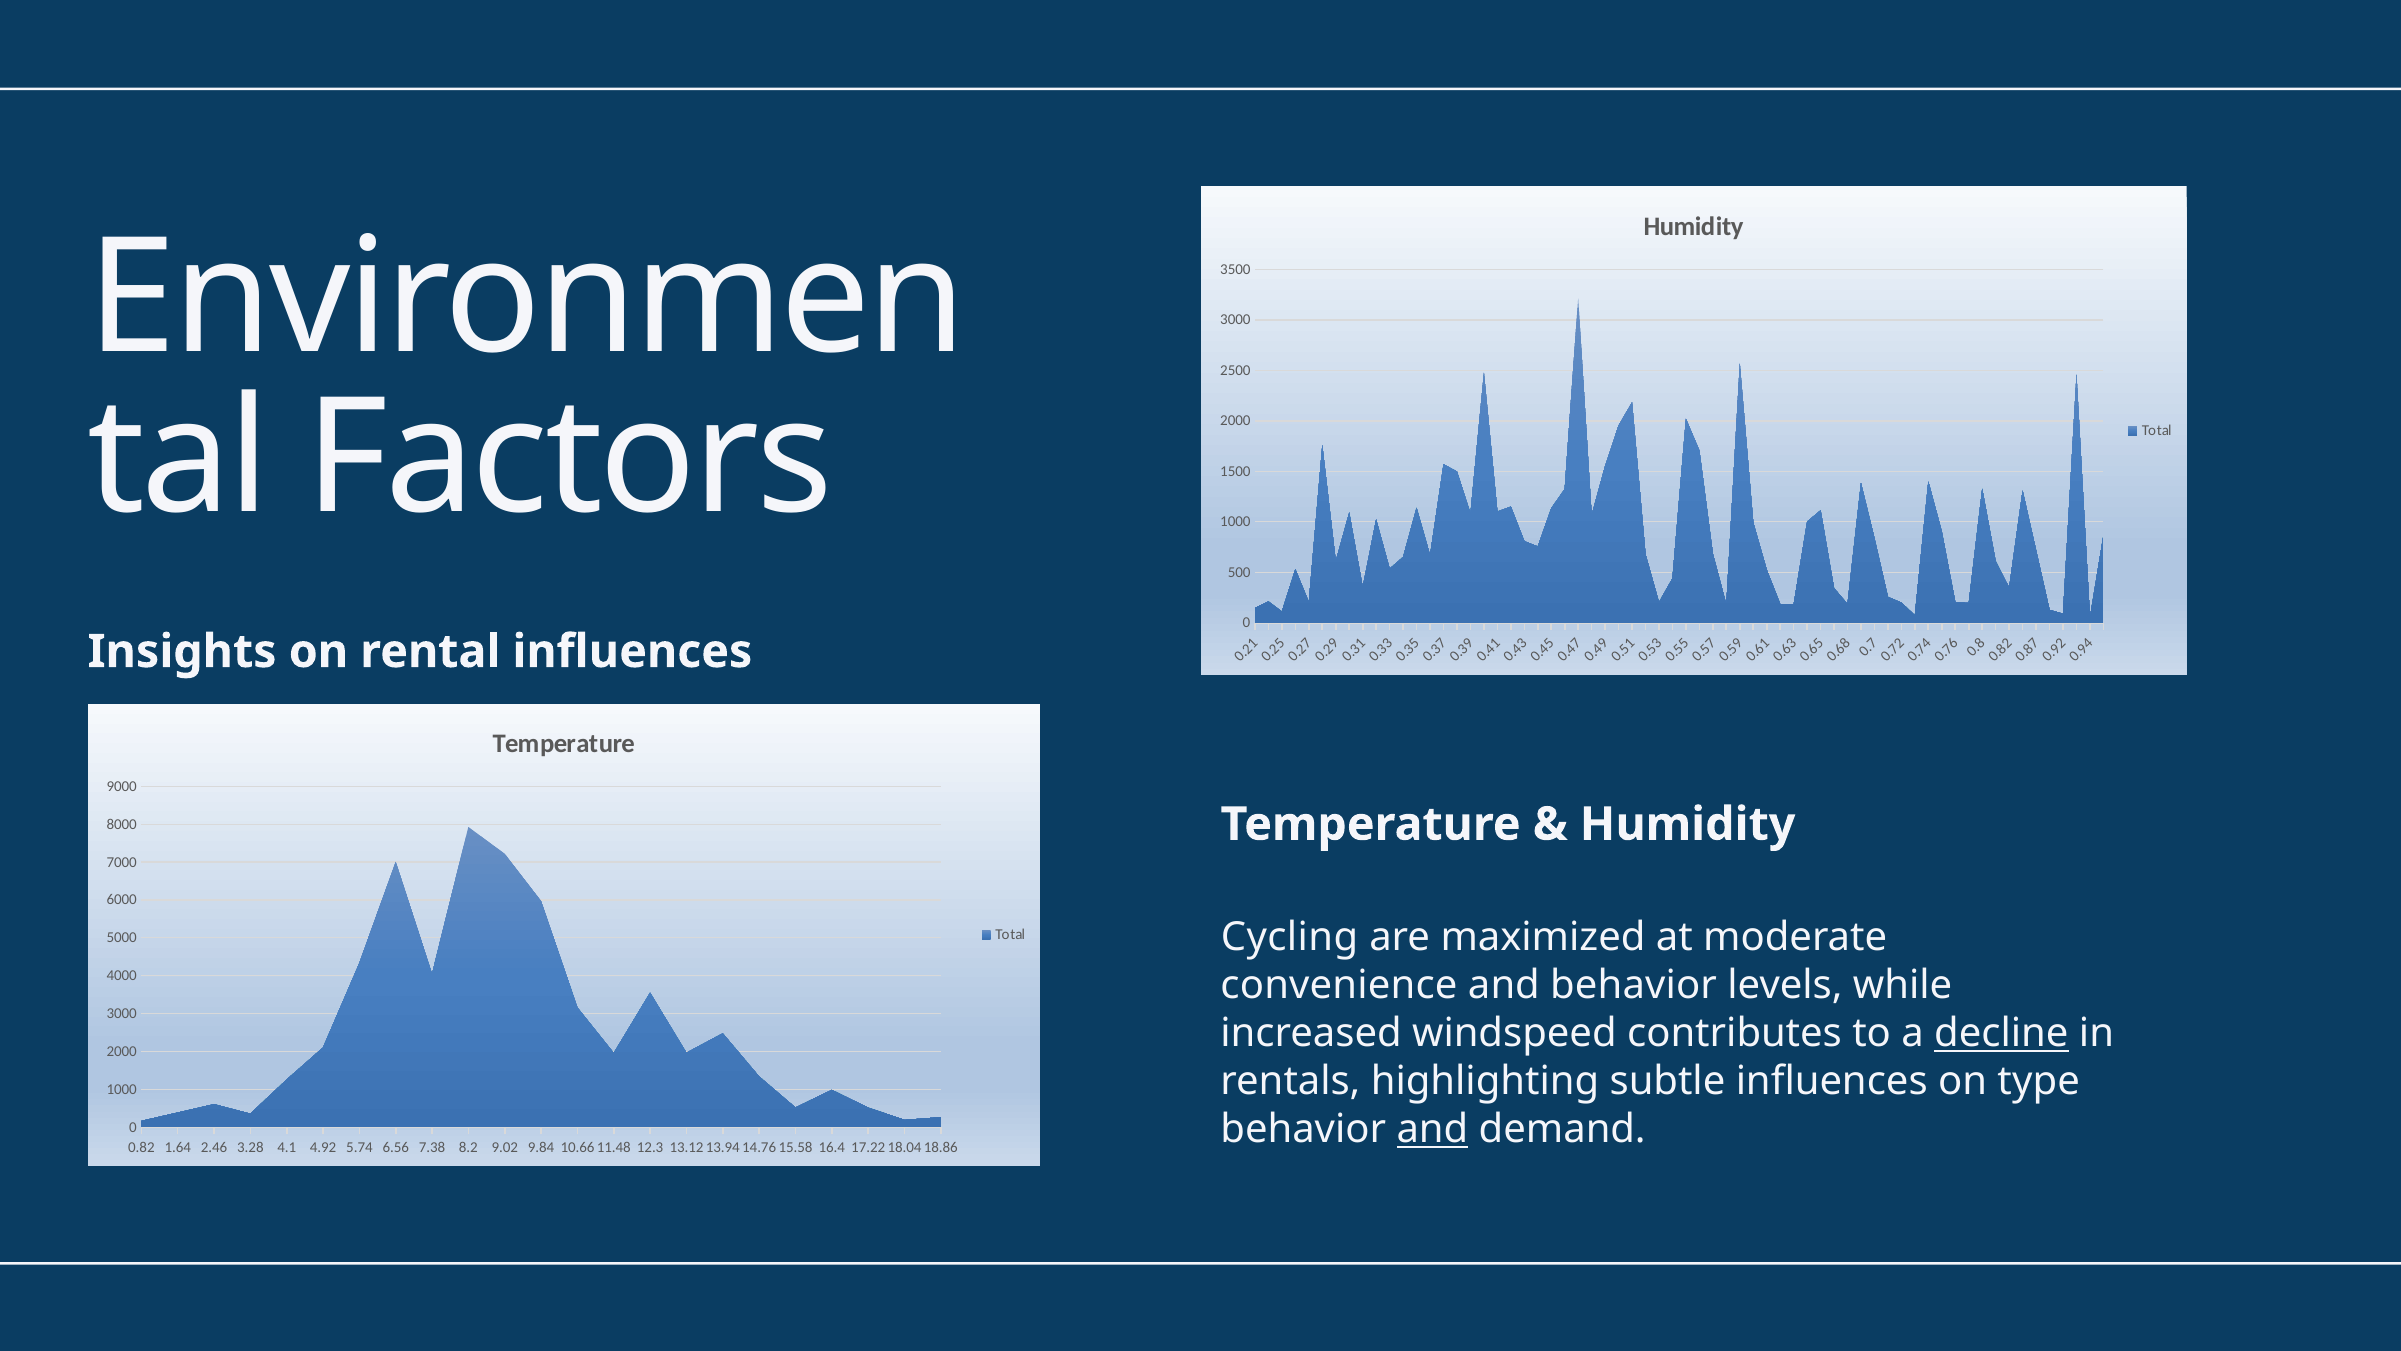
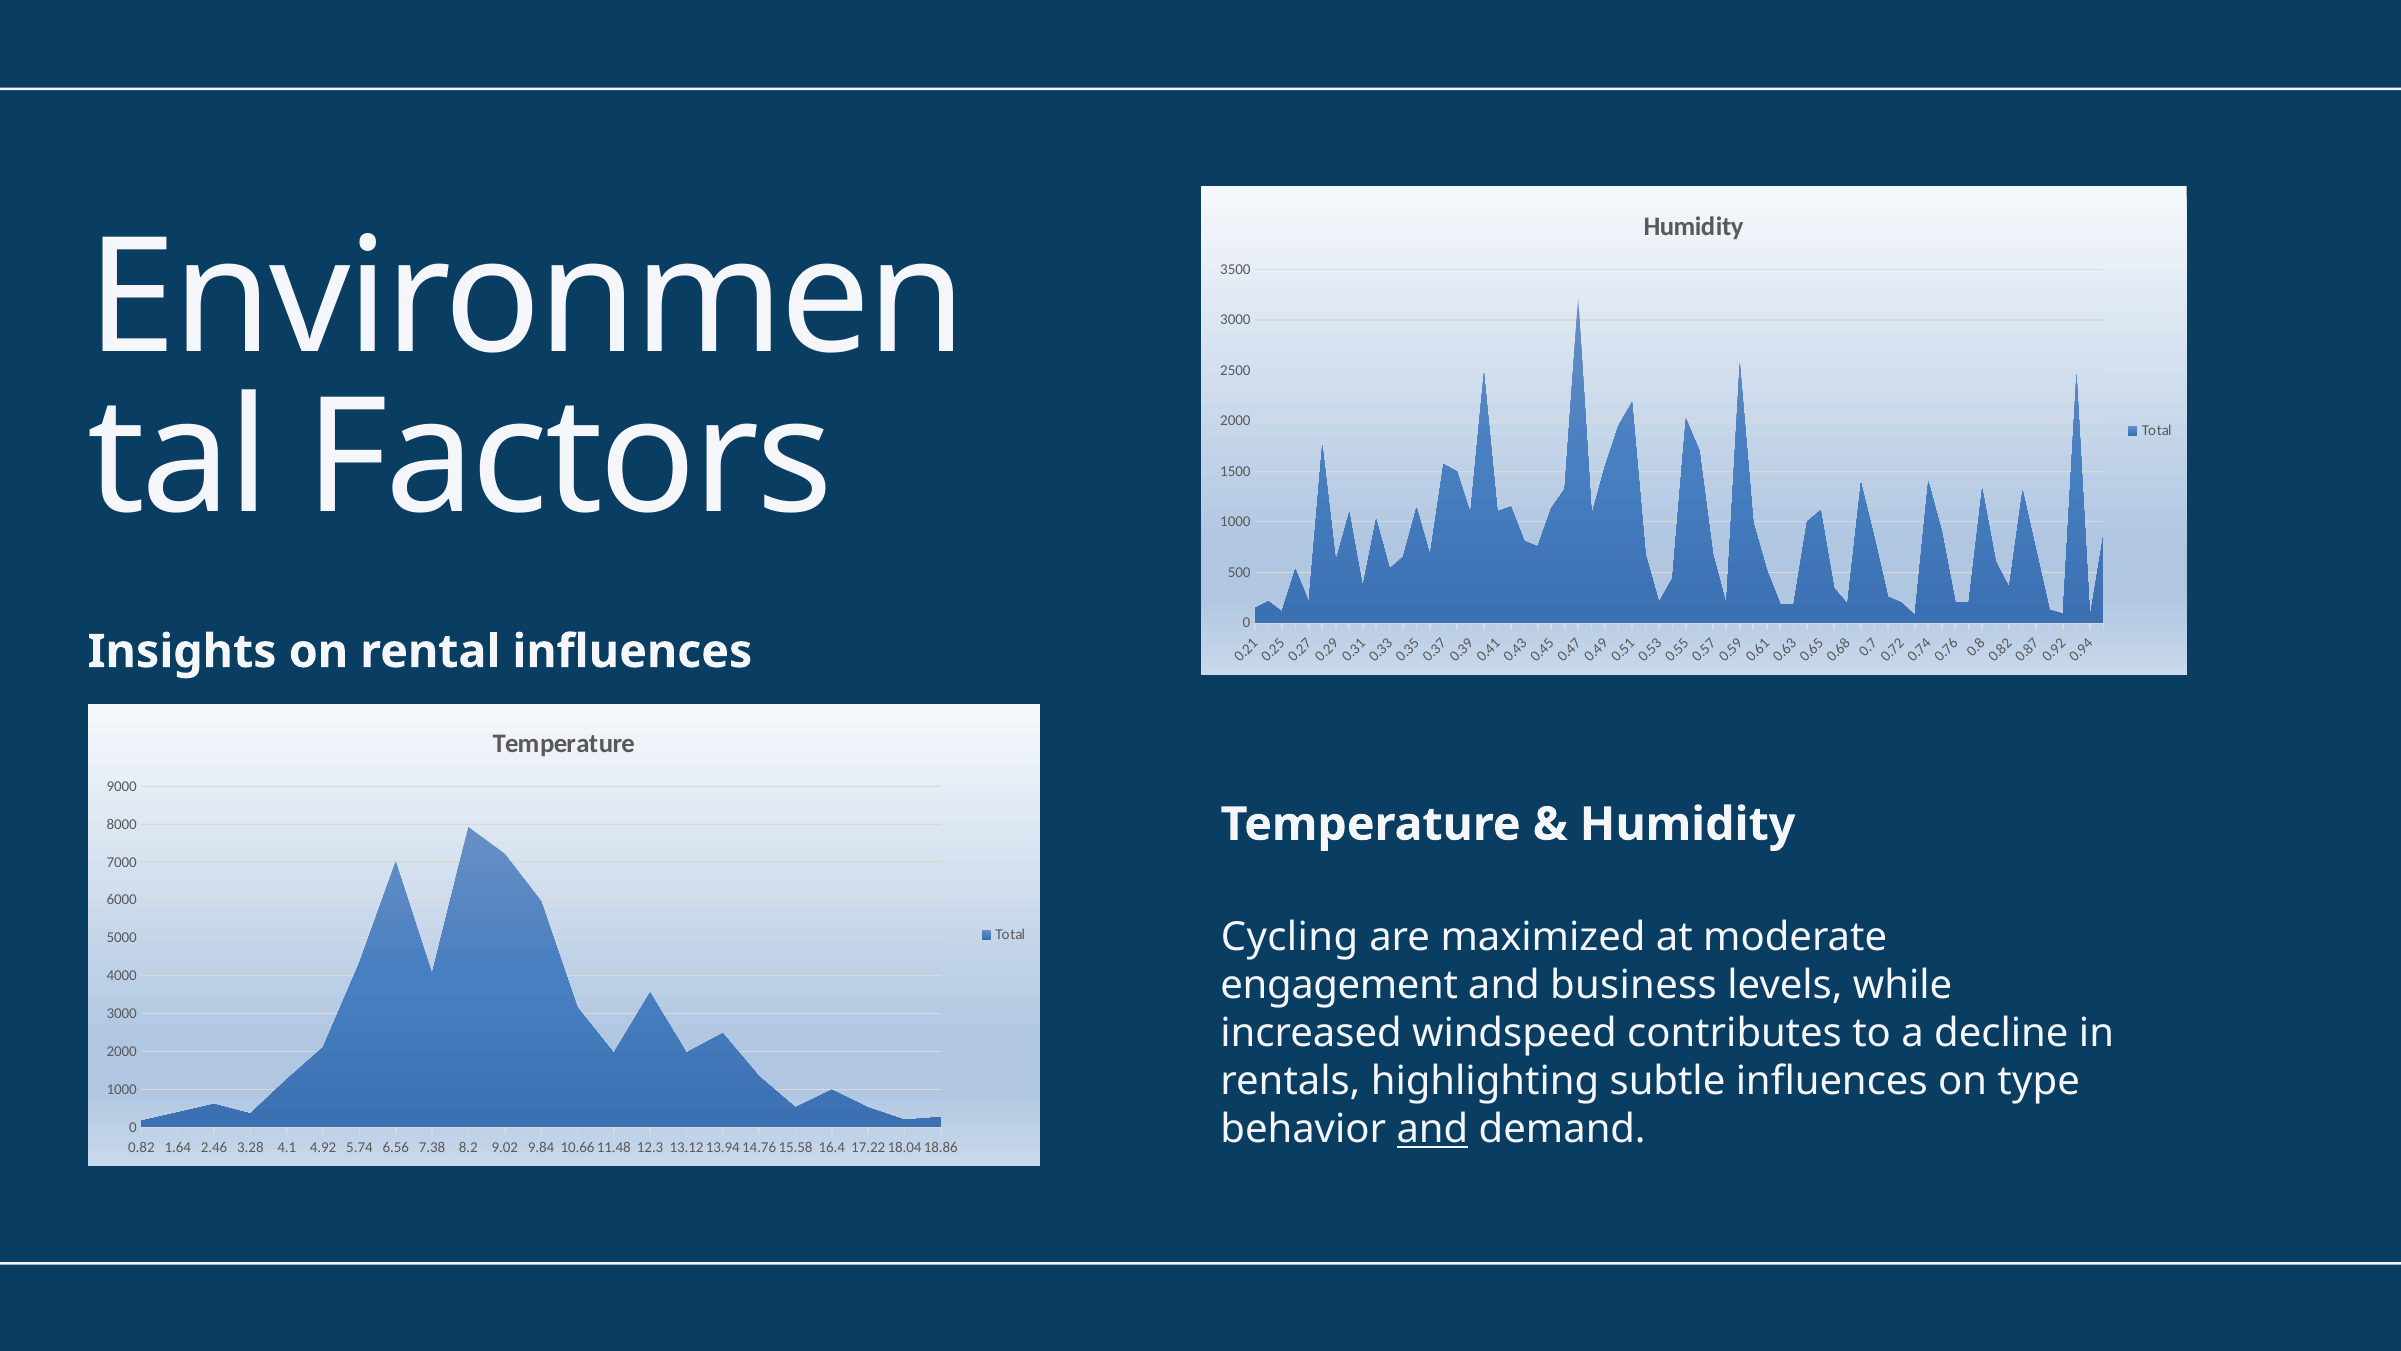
convenience: convenience -> engagement (1339, 985)
and behavior: behavior -> business (1633, 985)
decline underline: present -> none (2001, 1033)
